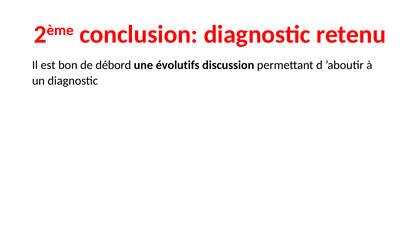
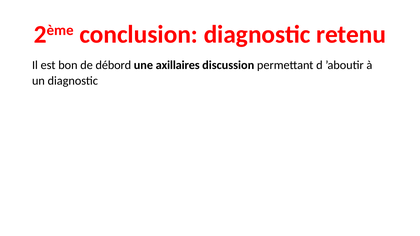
évolutifs: évolutifs -> axillaires (178, 65)
